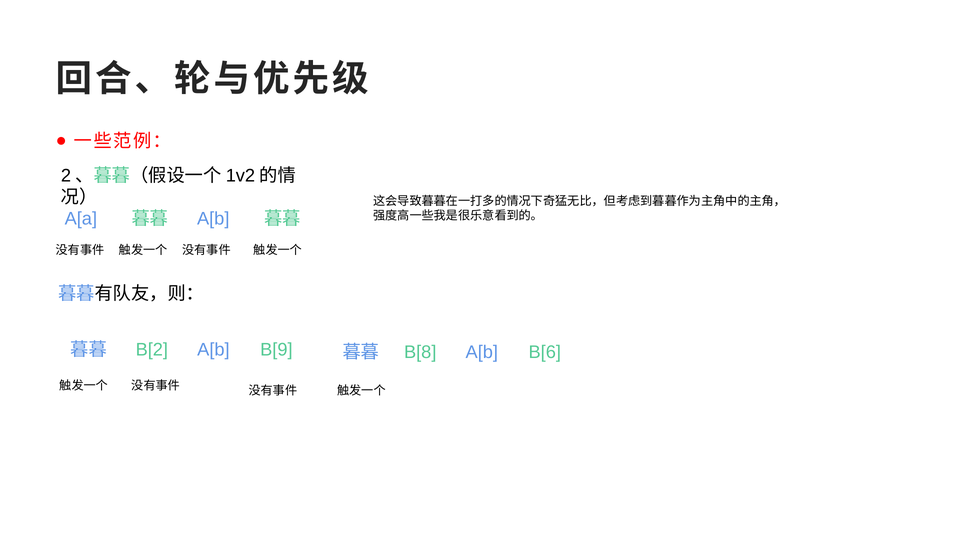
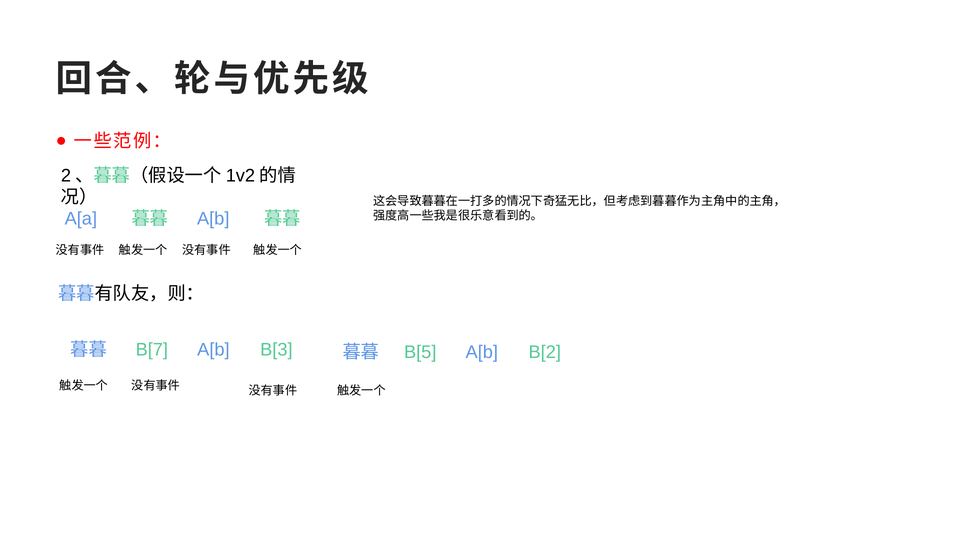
B[2: B[2 -> B[7 (152, 350)
B[9: B[9 -> B[3 (276, 350)
B[8: B[8 -> B[5 (420, 352)
B[6: B[6 -> B[2 (545, 352)
